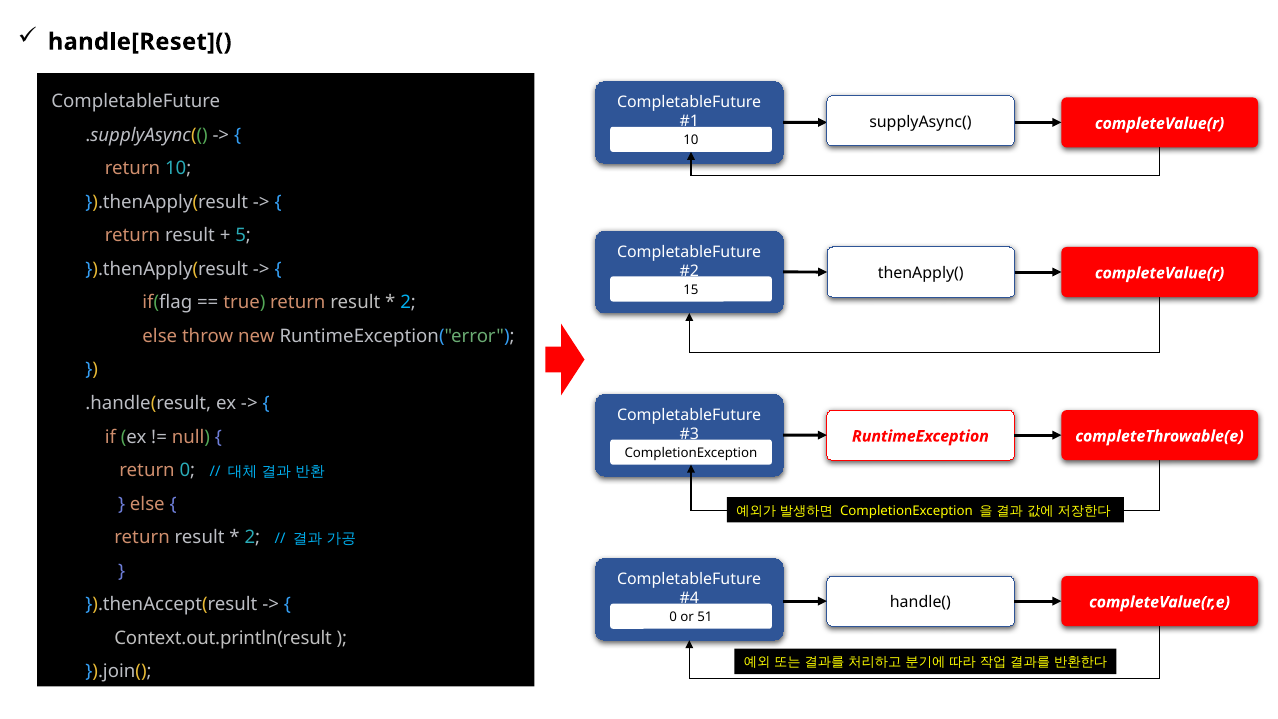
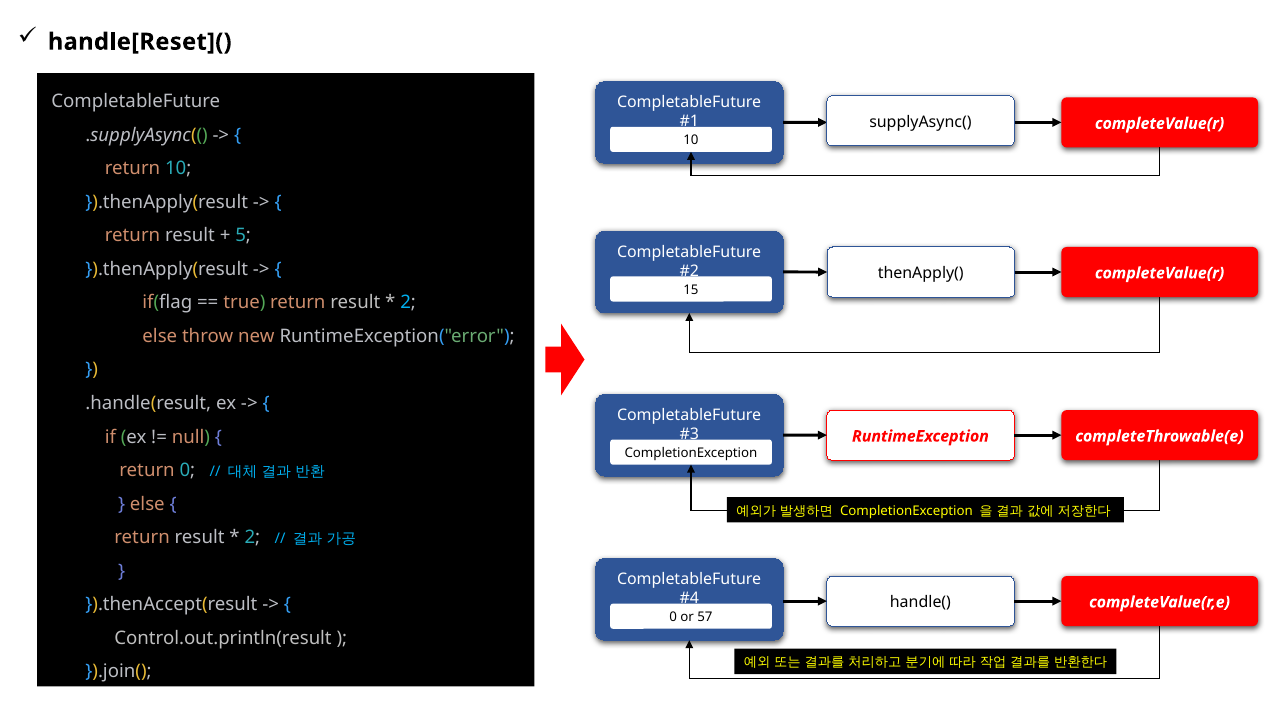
51: 51 -> 57 (705, 617)
Context.out.println(result: Context.out.println(result -> Control.out.println(result (223, 638)
